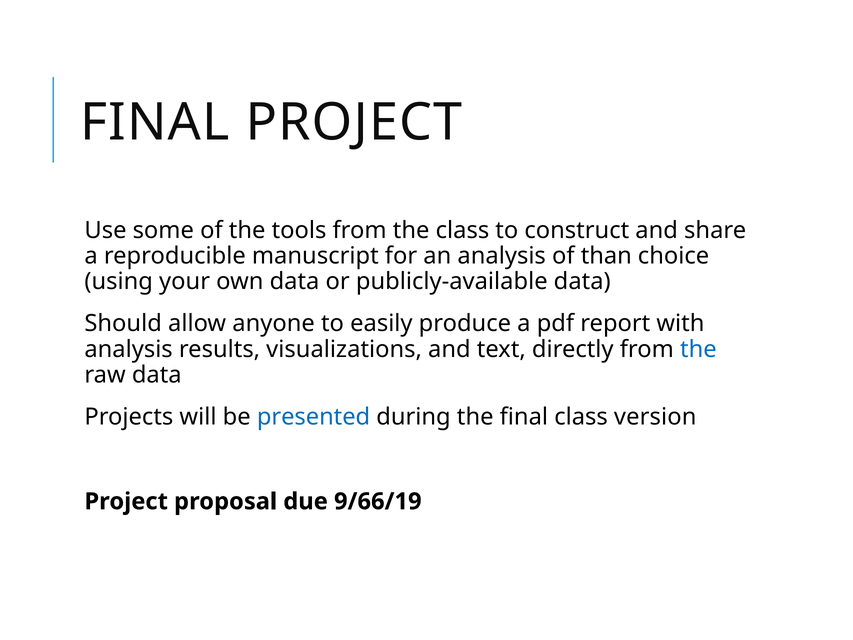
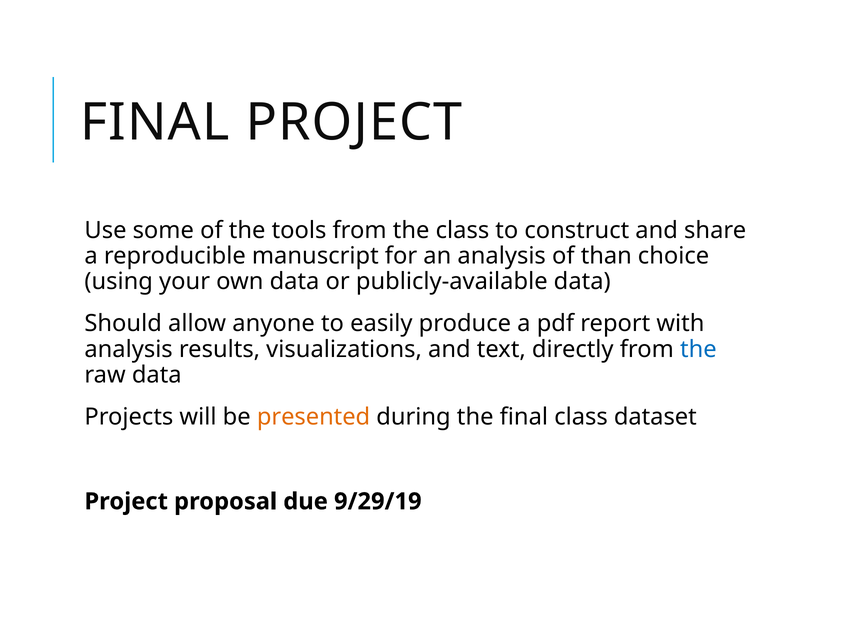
presented colour: blue -> orange (314, 417)
version: version -> dataset (655, 417)
9/66/19: 9/66/19 -> 9/29/19 (378, 501)
